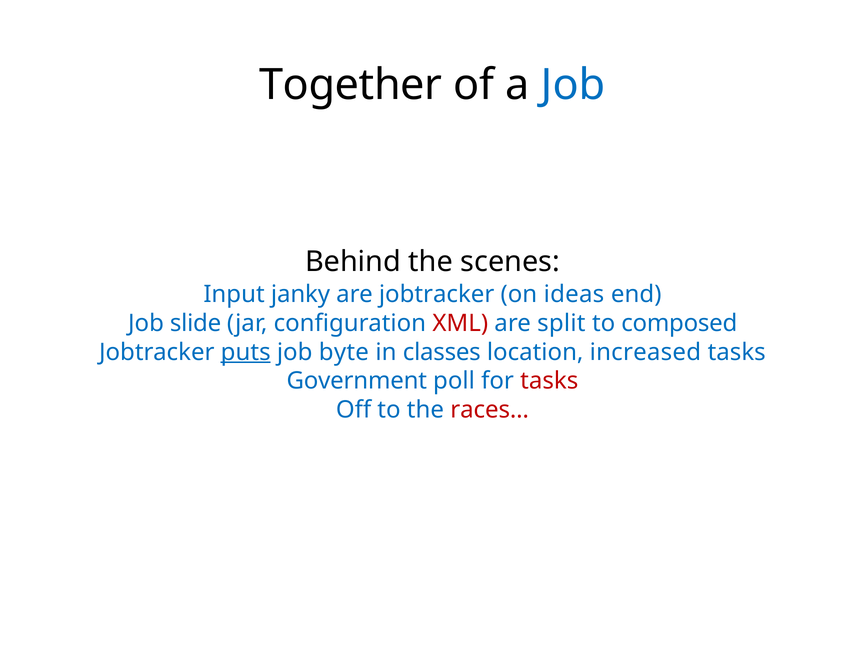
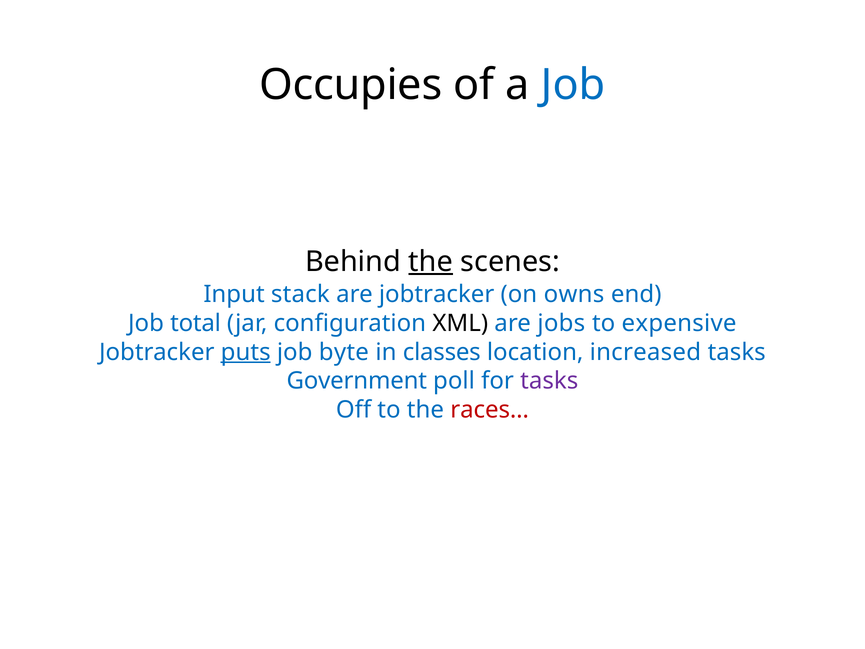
Together: Together -> Occupies (351, 85)
the underline: none -> present (431, 261)
janky: janky -> stack (300, 294)
ideas: ideas -> owns (574, 294)
slide: slide -> total (196, 323)
XML colour: red -> black (460, 323)
split: split -> jobs (561, 323)
composed: composed -> expensive (679, 323)
tasks colour: red -> purple (549, 381)
